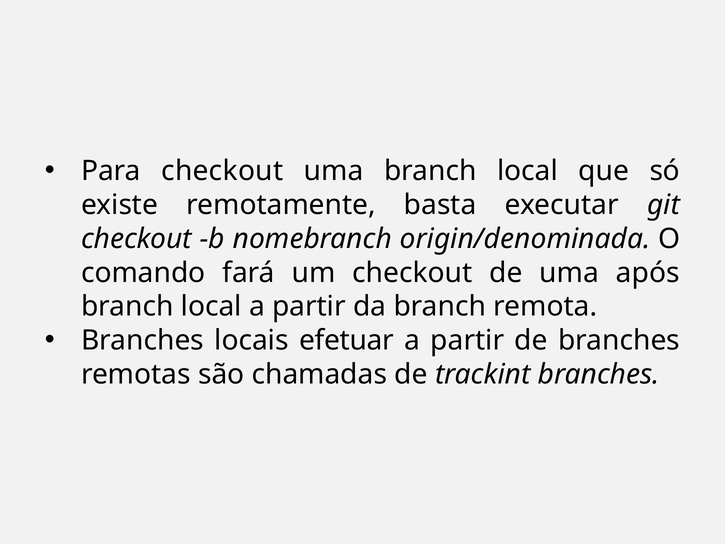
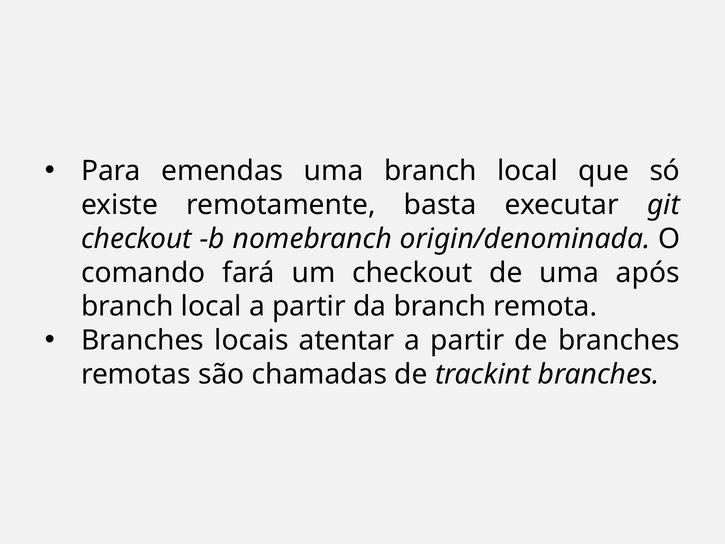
Para checkout: checkout -> emendas (222, 171)
efetuar: efetuar -> atentar (347, 340)
